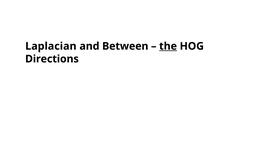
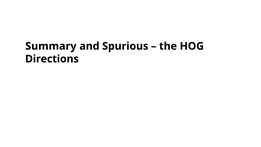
Laplacian: Laplacian -> Summary (51, 46)
Between: Between -> Spurious (125, 46)
the underline: present -> none (168, 46)
